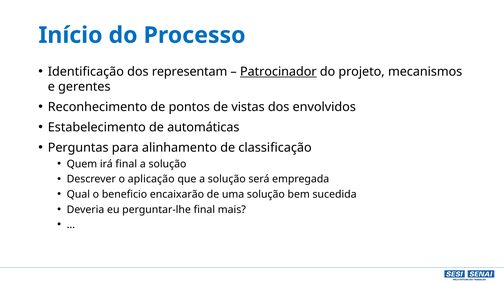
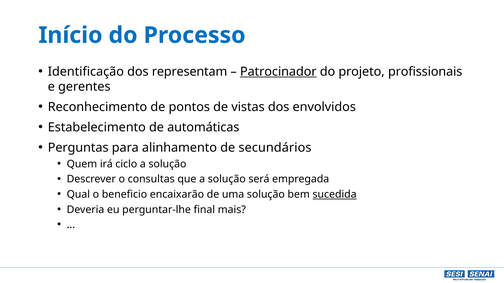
mecanismos: mecanismos -> profissionais (425, 72)
classificação: classificação -> secundários (275, 148)
irá final: final -> ciclo (126, 164)
aplicação: aplicação -> consultas (151, 179)
sucedida underline: none -> present (335, 195)
